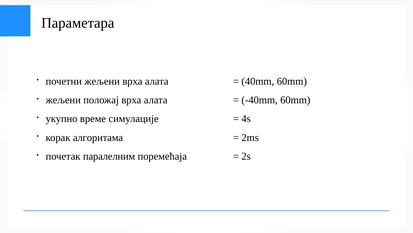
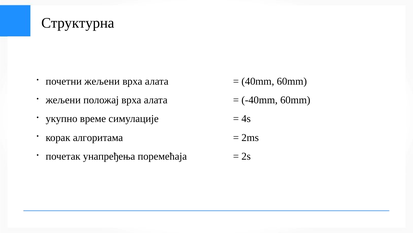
Параметара: Параметара -> Структурна (78, 23)
паралелним: паралелним -> унапређења (109, 156)
